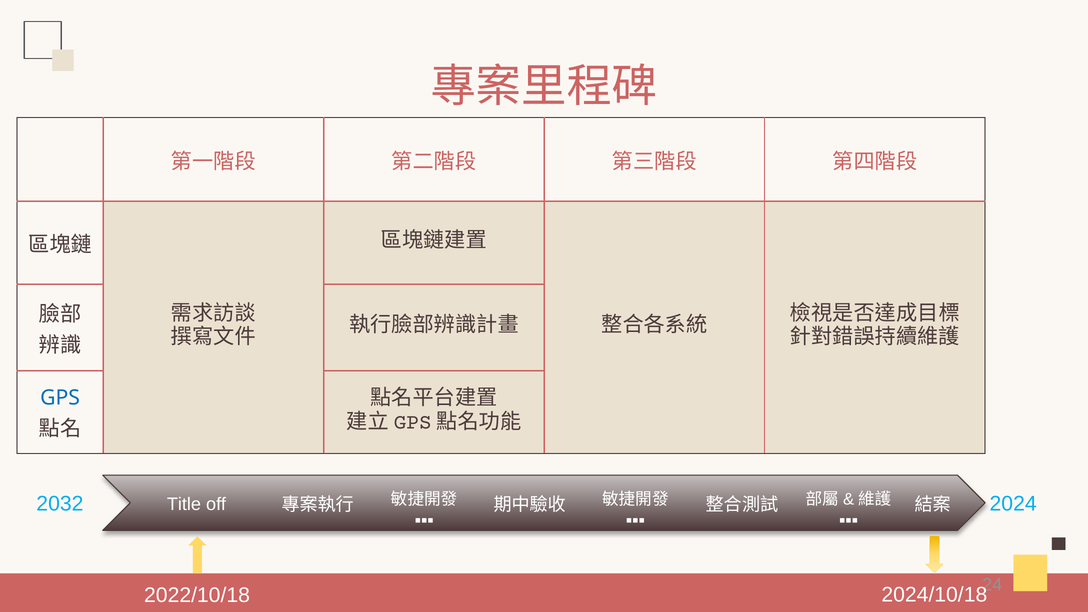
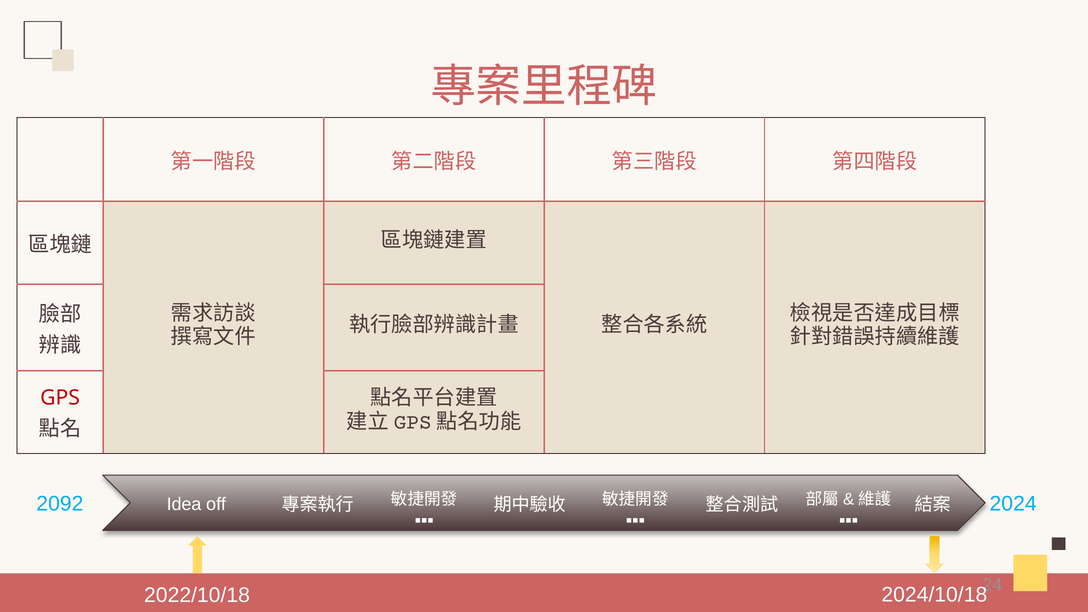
GPS colour: blue -> red (60, 398)
2032: 2032 -> 2092 (60, 504)
Title: Title -> Idea (184, 504)
